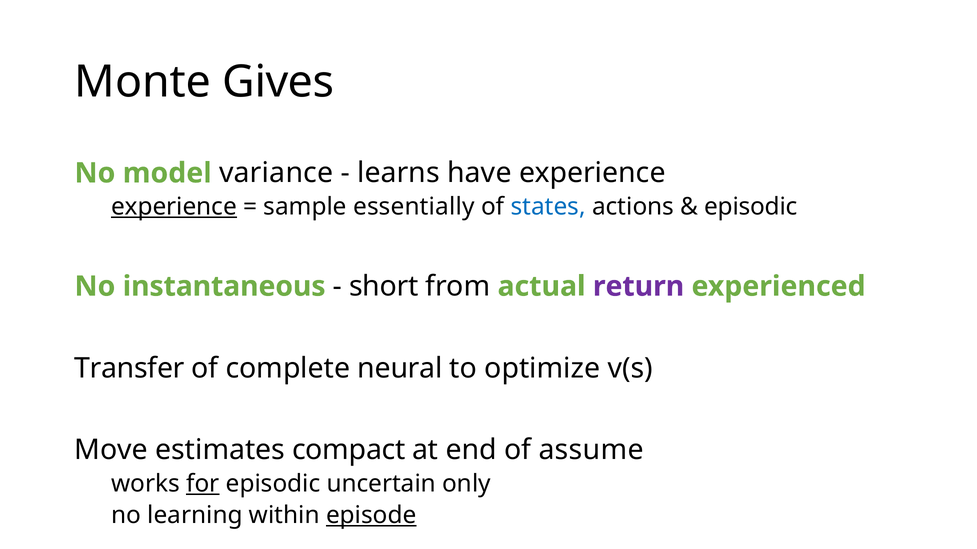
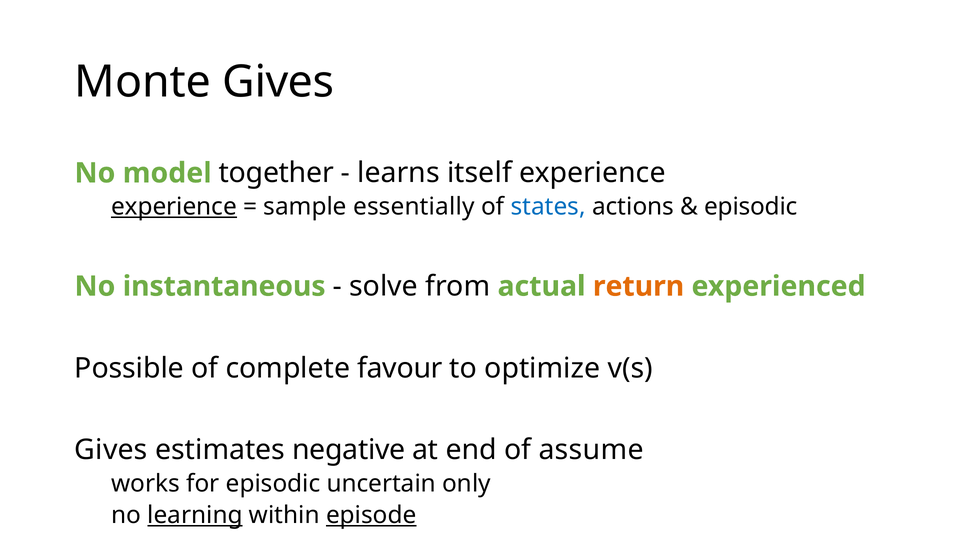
variance: variance -> together (276, 173)
have: have -> itself (479, 173)
short: short -> solve (384, 287)
return colour: purple -> orange (639, 287)
Transfer: Transfer -> Possible (129, 369)
neural: neural -> favour (400, 369)
Move: Move -> Gives (111, 450)
compact: compact -> negative (349, 450)
for underline: present -> none (203, 484)
learning underline: none -> present (195, 516)
